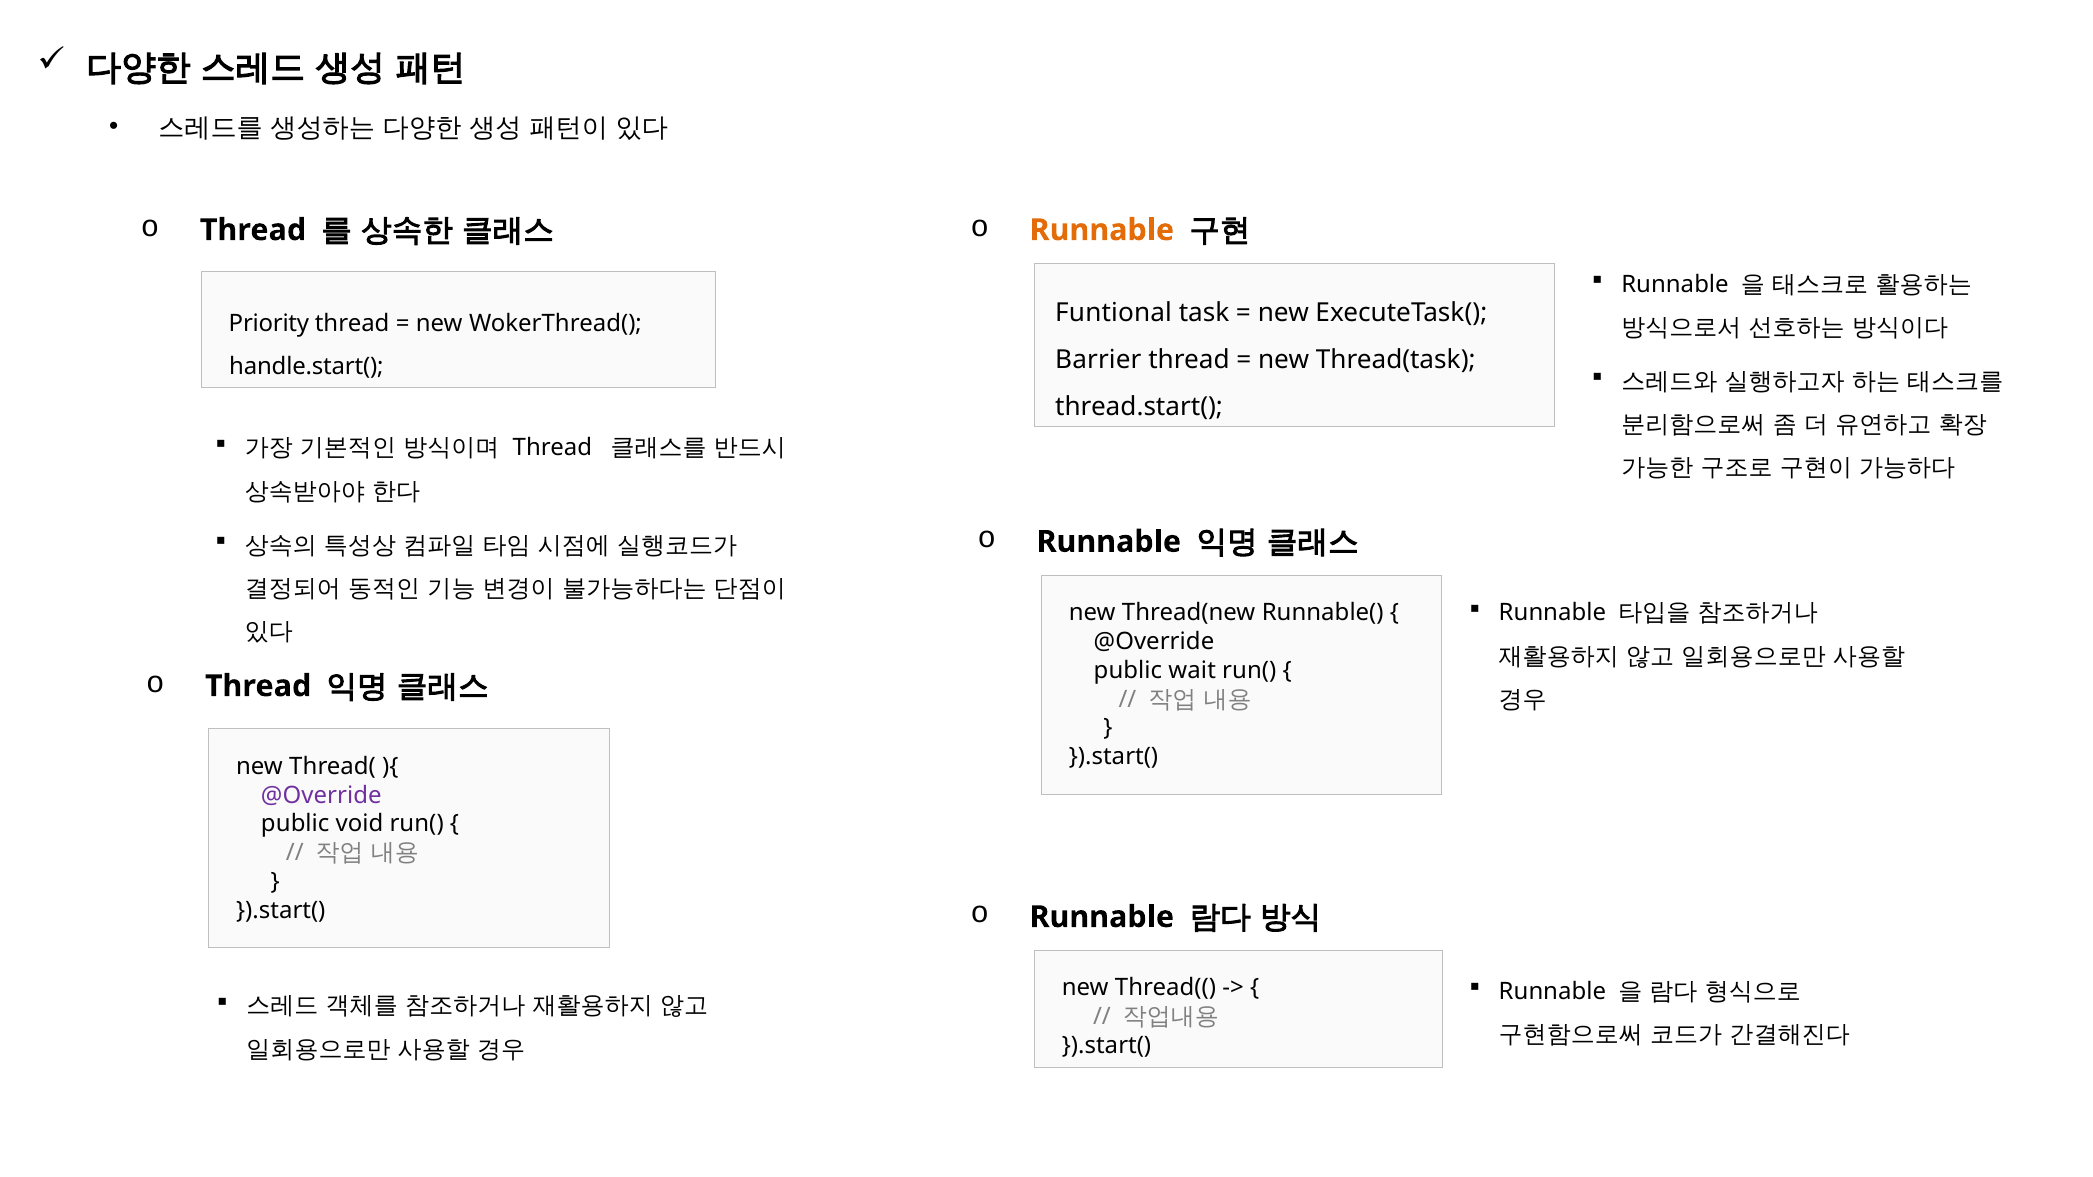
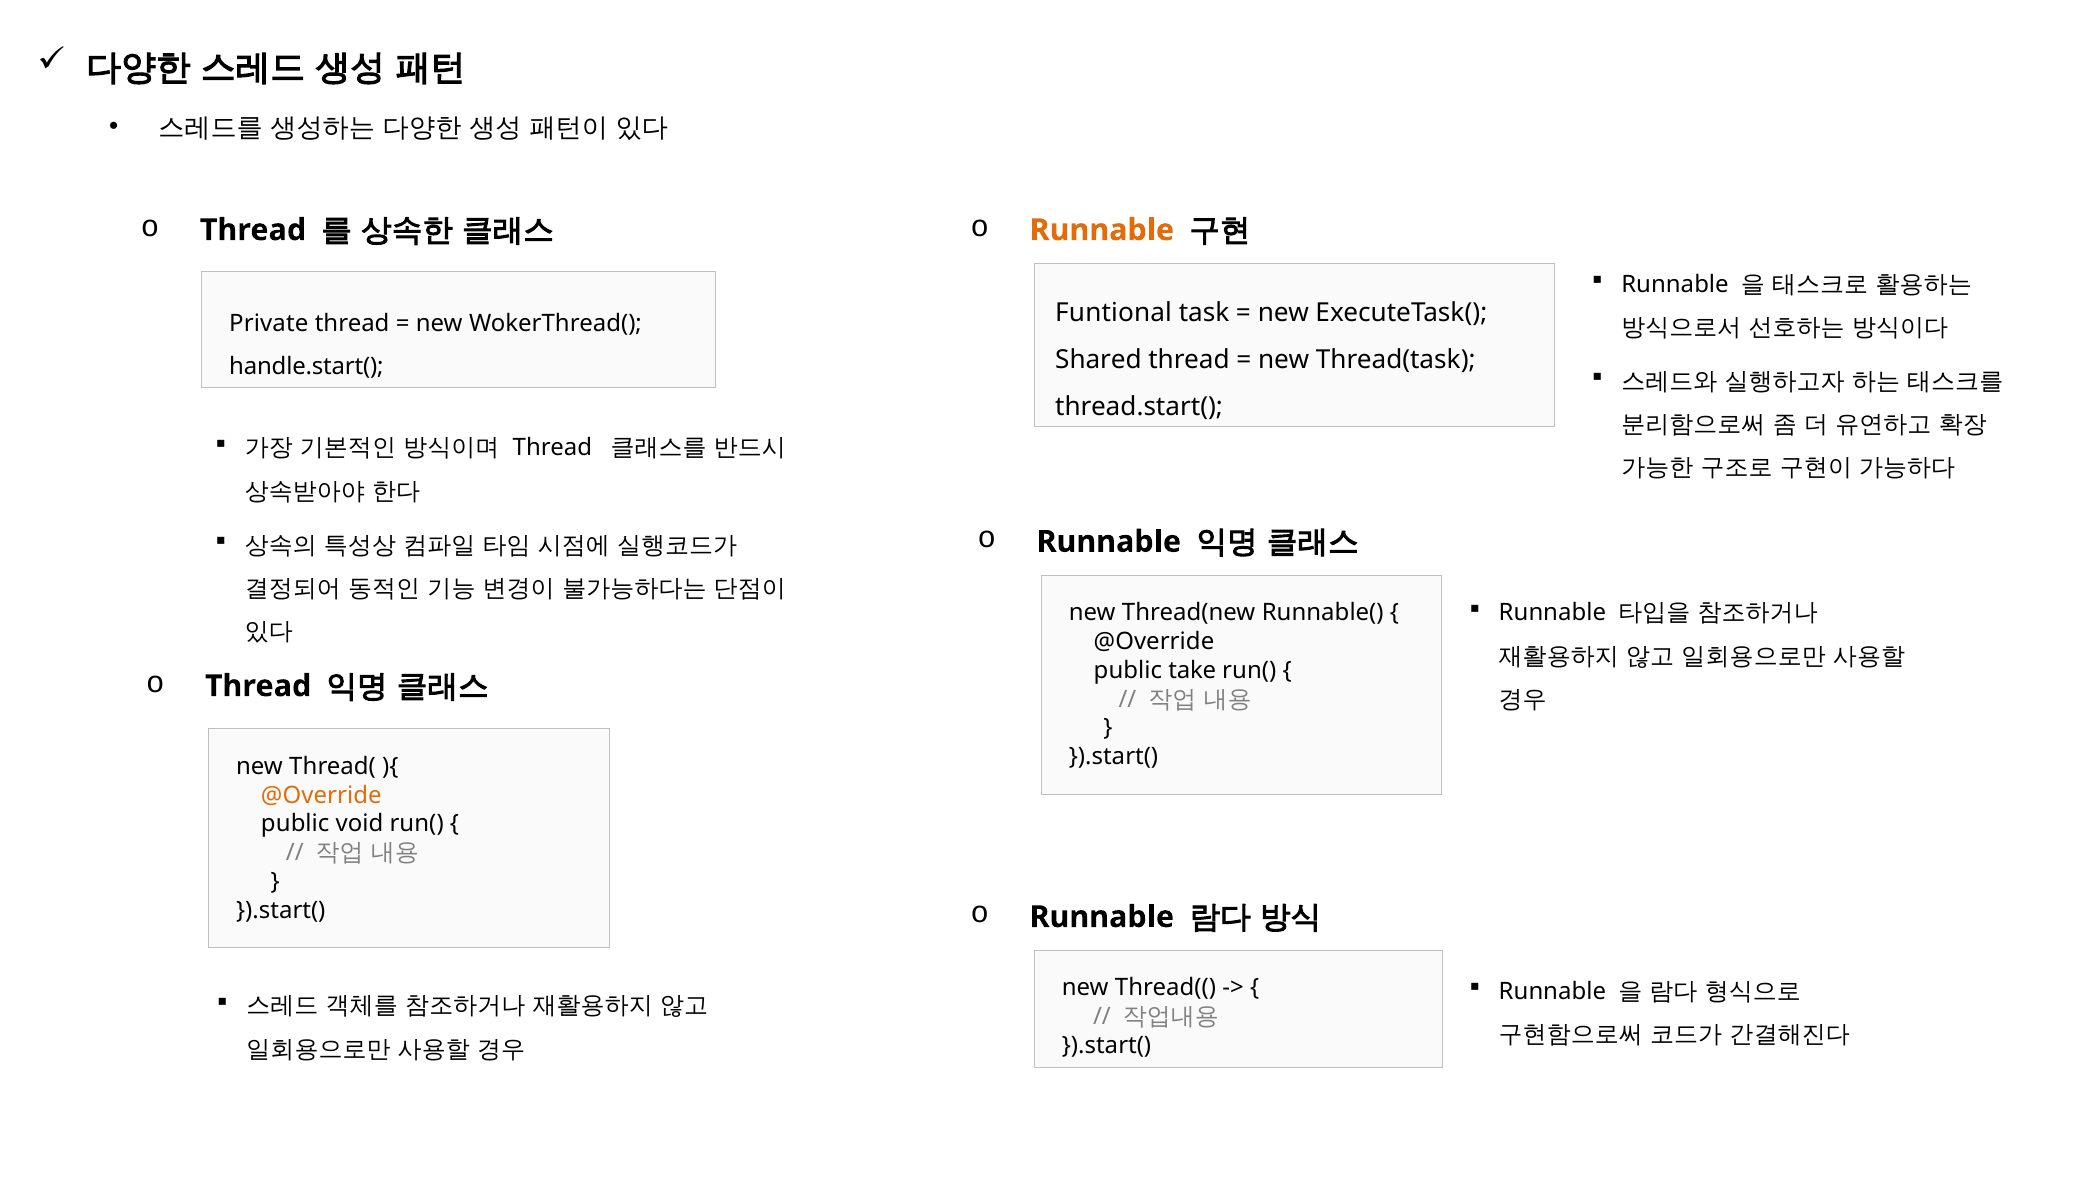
Priority: Priority -> Private (269, 323)
Barrier: Barrier -> Shared (1098, 360)
wait: wait -> take (1192, 670)
@Override colour: purple -> orange (321, 795)
